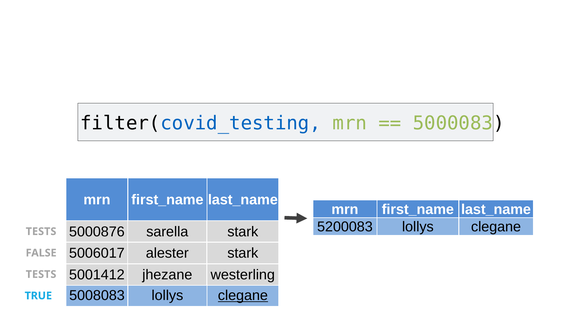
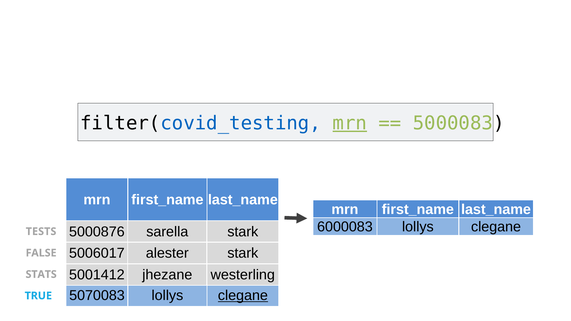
mrn underline: none -> present (350, 123)
5200083: 5200083 -> 6000083 (345, 227)
TESTS: TESTS -> STATS (41, 274)
5008083: 5008083 -> 5070083 (97, 296)
